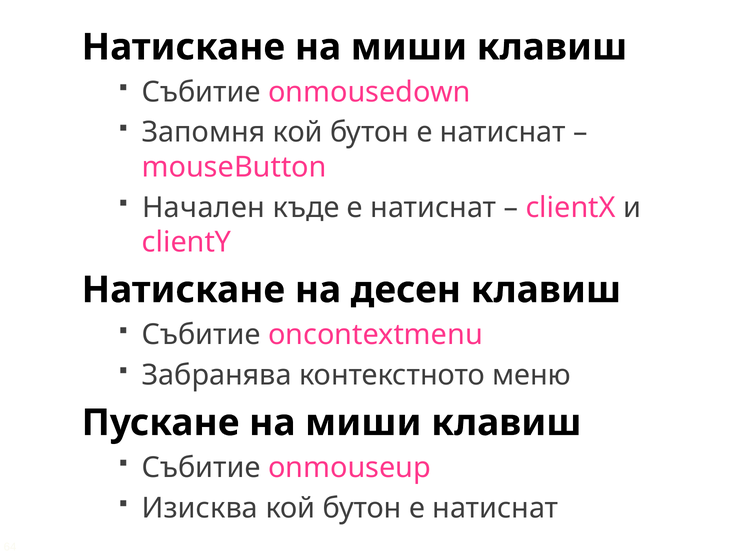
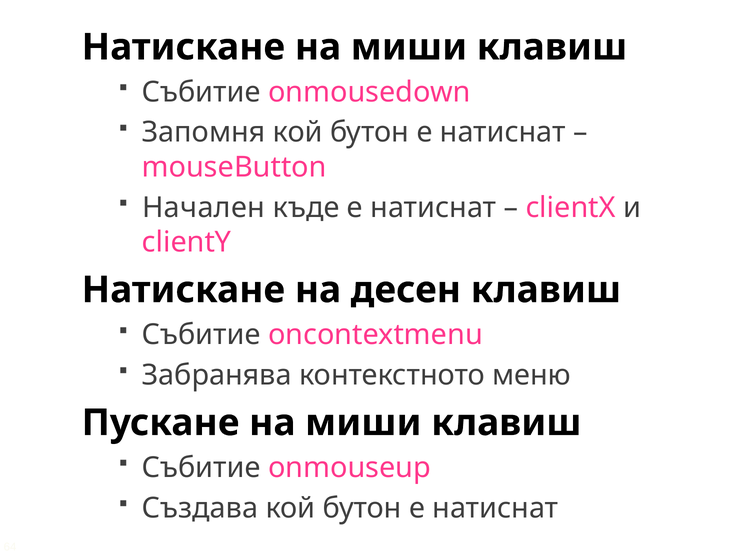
Изисква: Изисква -> Създава (200, 508)
